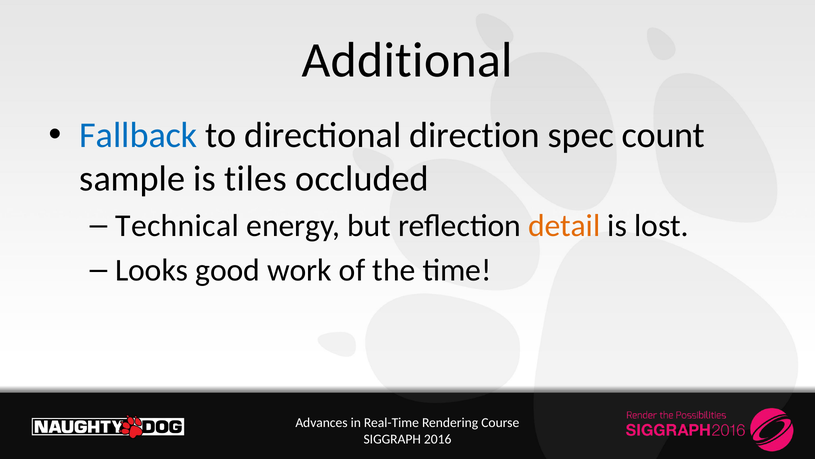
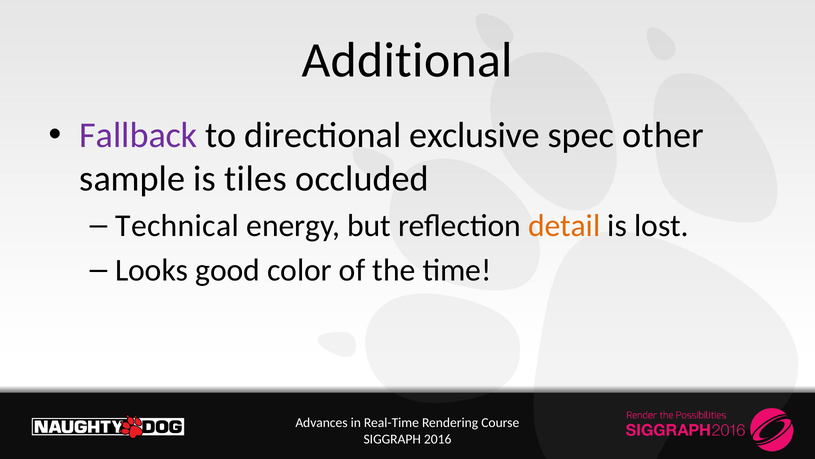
Fallback colour: blue -> purple (138, 135)
direction: direction -> exclusive (475, 135)
count: count -> other (663, 135)
work: work -> color (299, 270)
